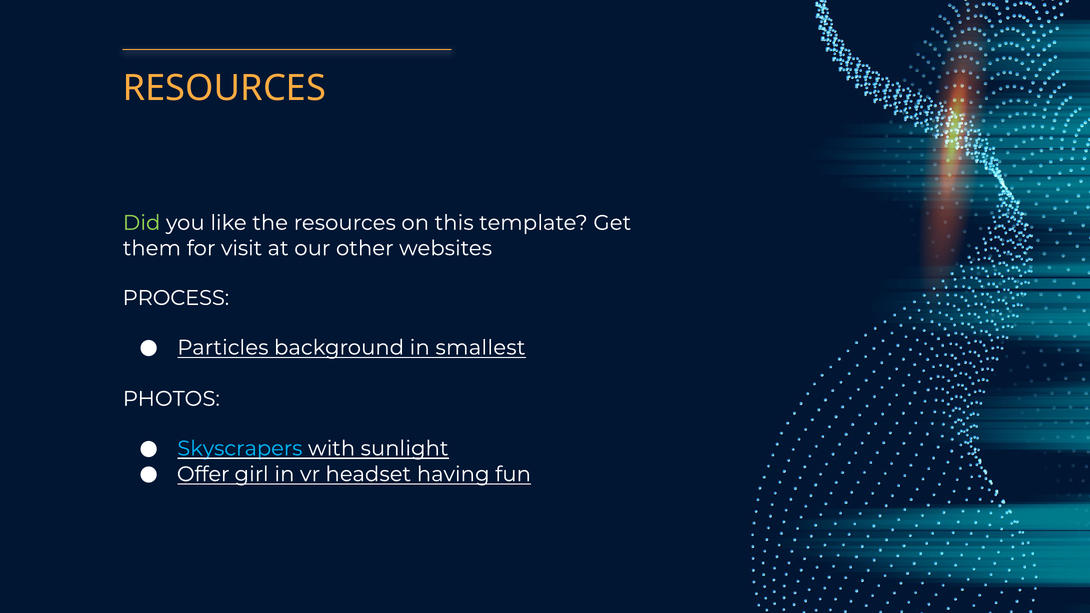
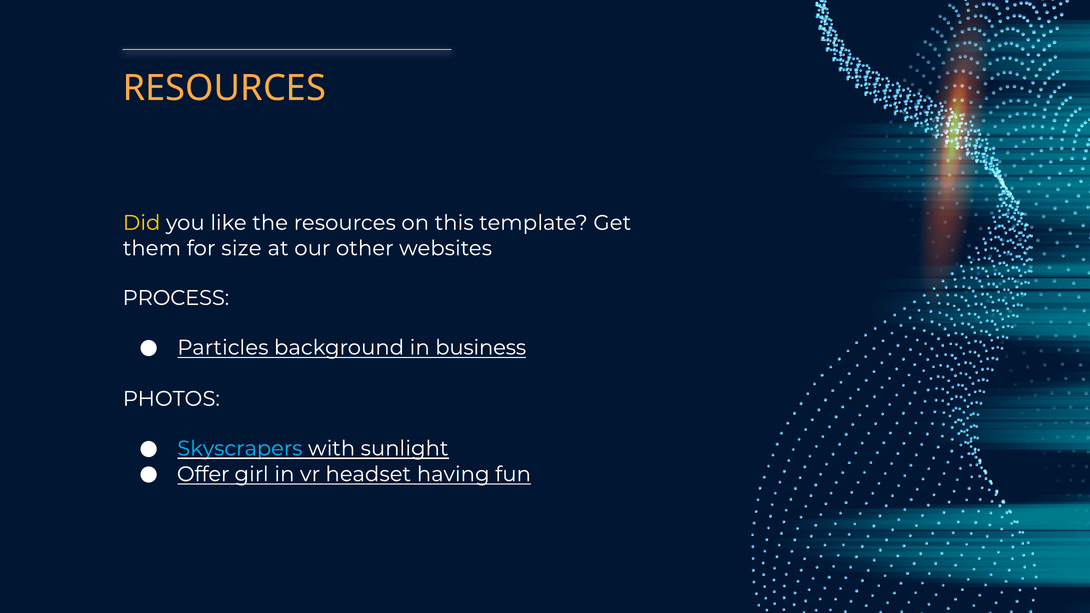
Did colour: light green -> yellow (142, 223)
visit: visit -> size (241, 248)
smallest: smallest -> business (481, 348)
